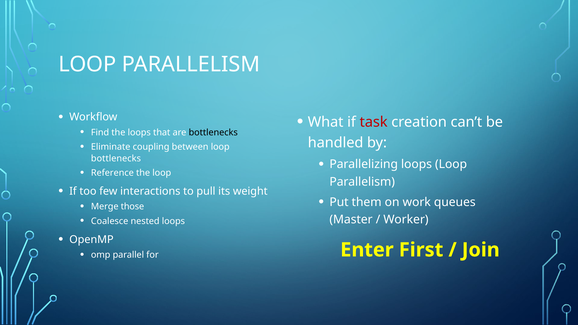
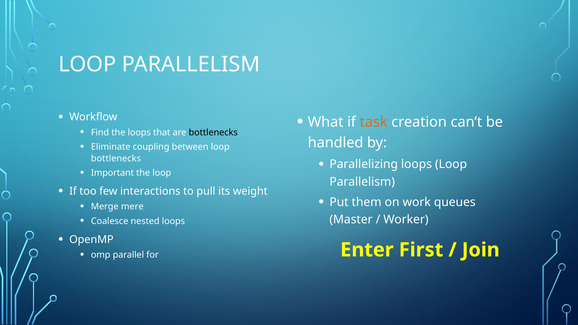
task colour: red -> orange (374, 122)
Reference: Reference -> Important (112, 173)
those: those -> mere (132, 207)
